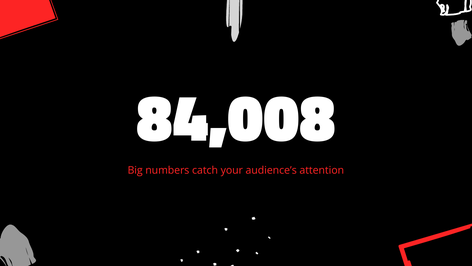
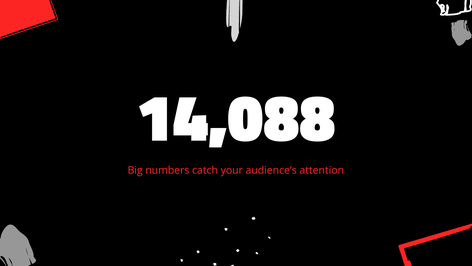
84,008: 84,008 -> 14,088 (236, 119)
